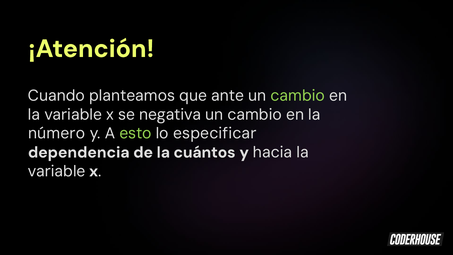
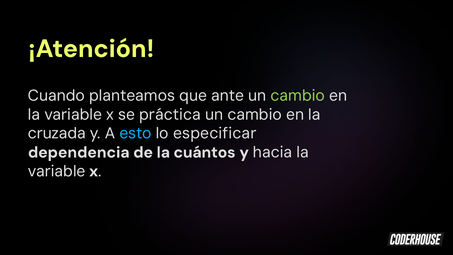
negativa: negativa -> práctica (170, 114)
número: número -> cruzada (57, 133)
esto colour: light green -> light blue (136, 133)
